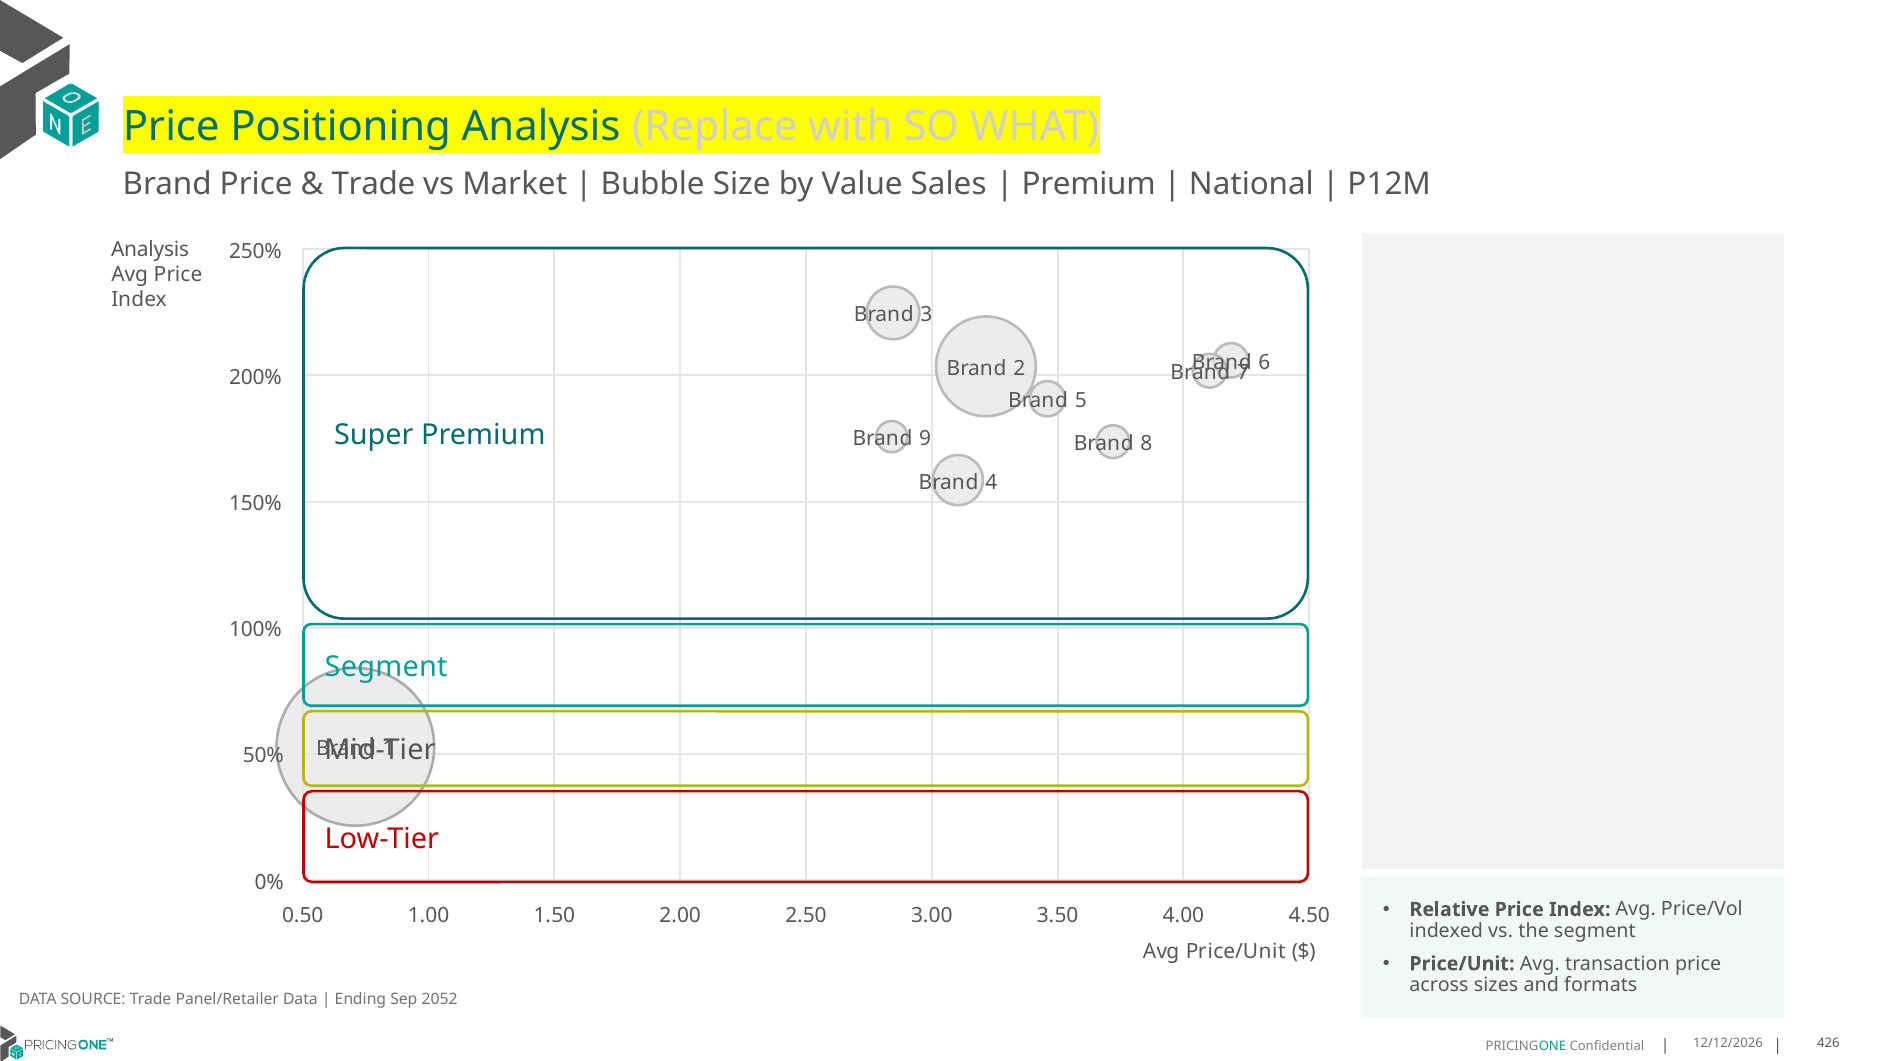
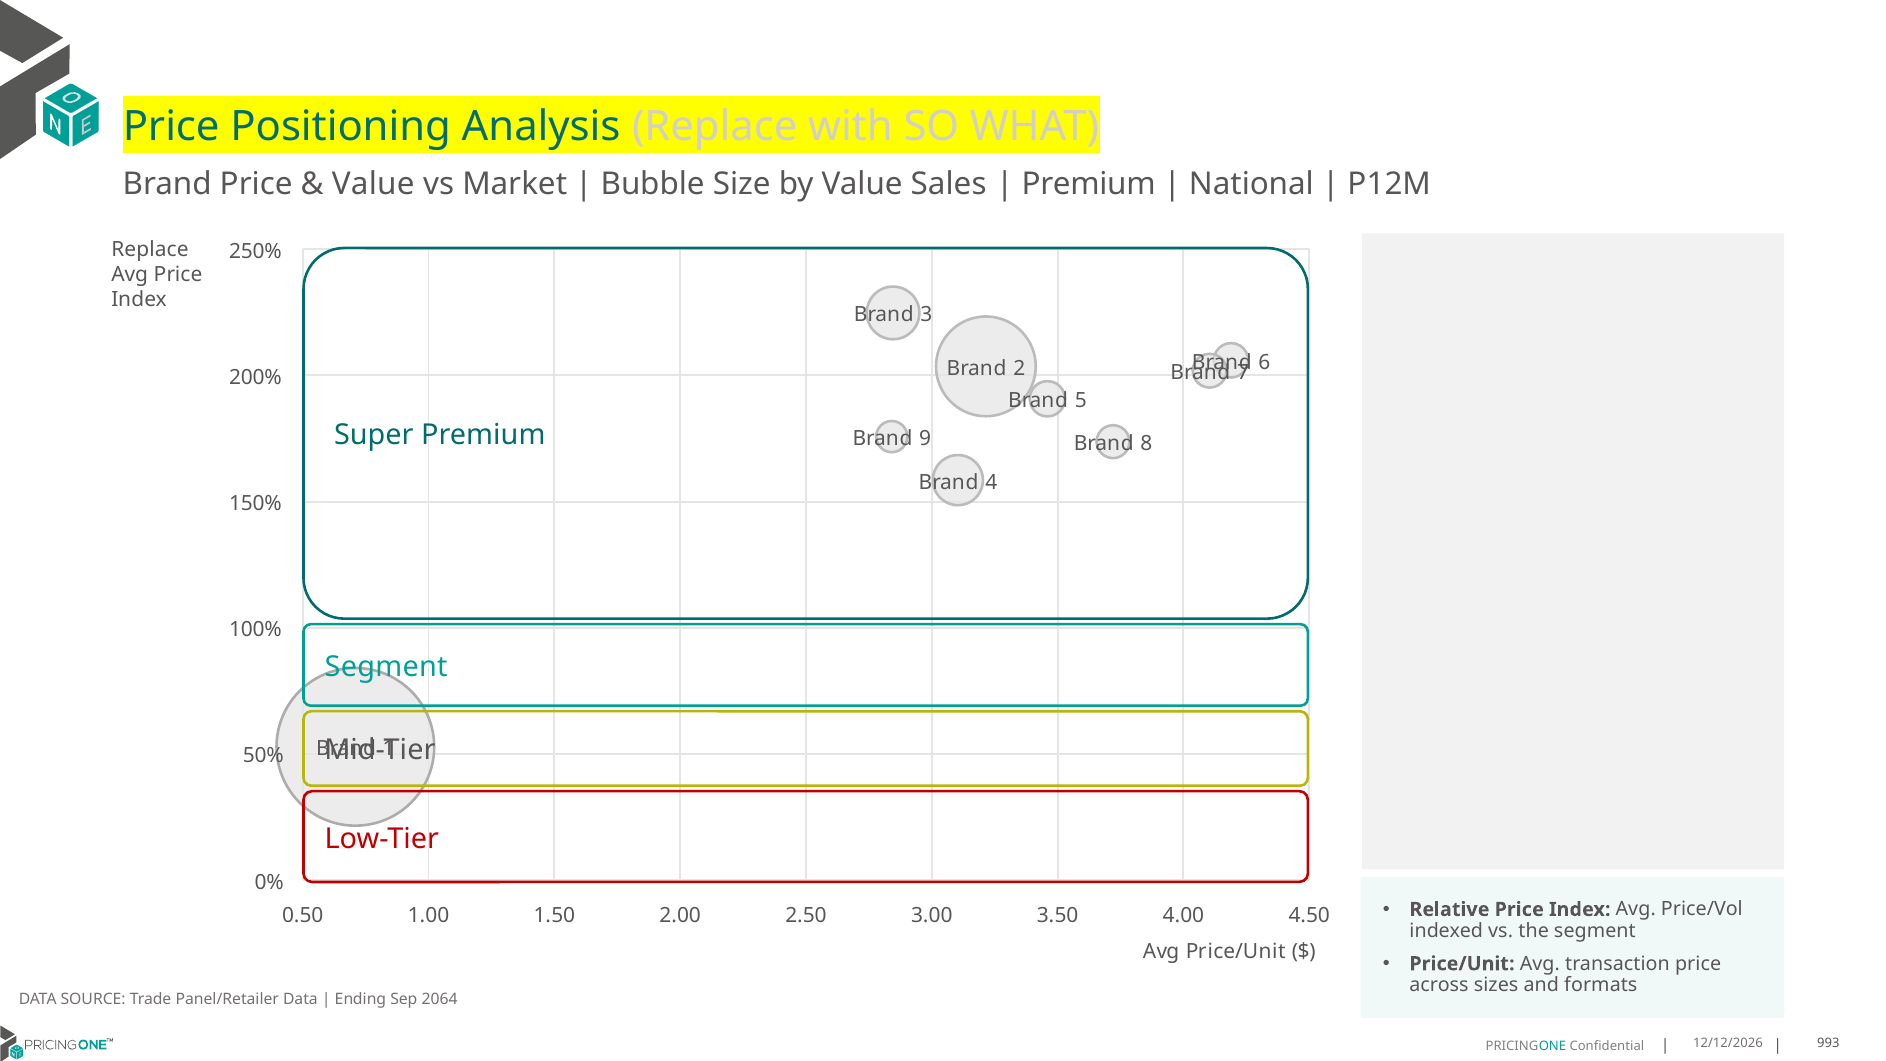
Trade: Trade -> Value (373, 184)
Analysis: Analysis -> Replace (150, 249)
2052: 2052 -> 2064 (440, 999)
426: 426 -> 993 (1828, 1043)
